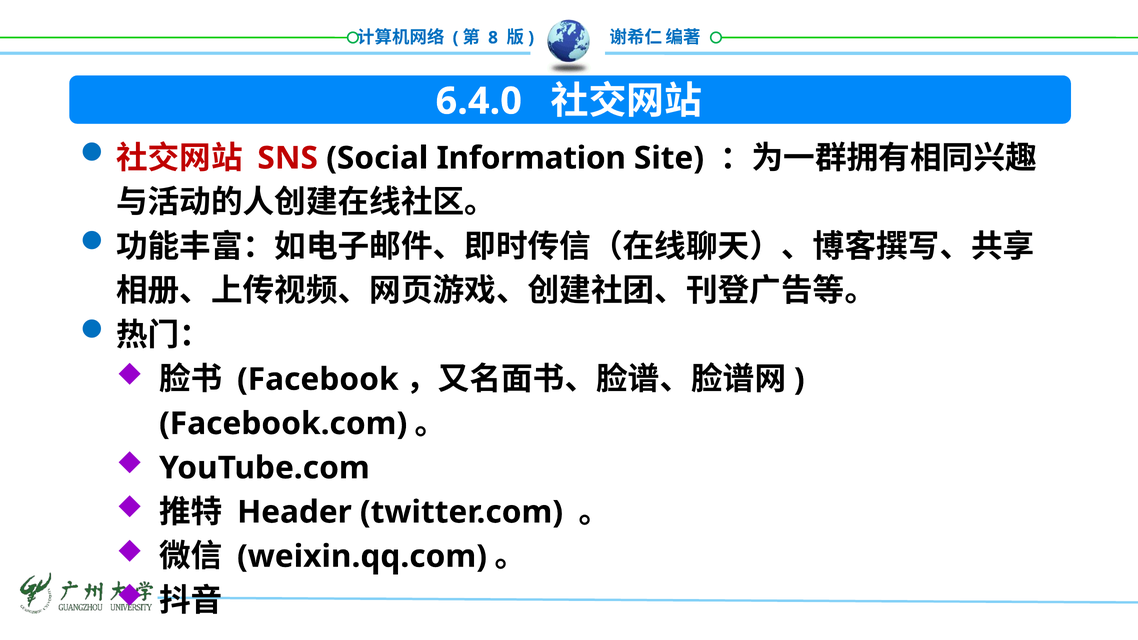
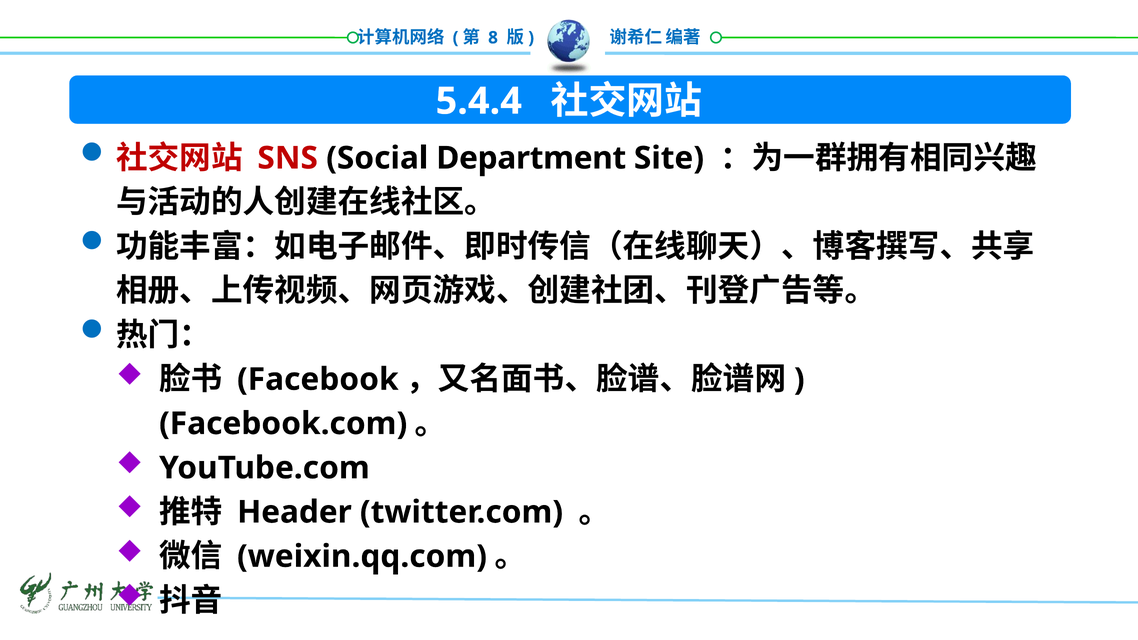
6.4.0: 6.4.0 -> 5.4.4 (479, 101)
Information: Information -> Department (531, 158)
